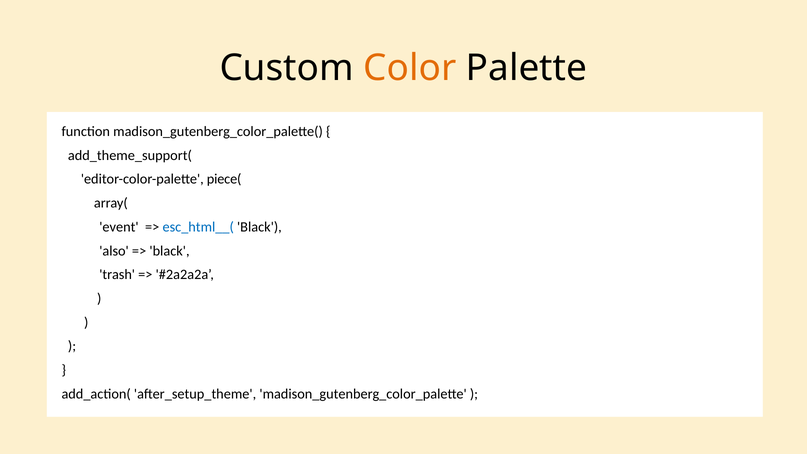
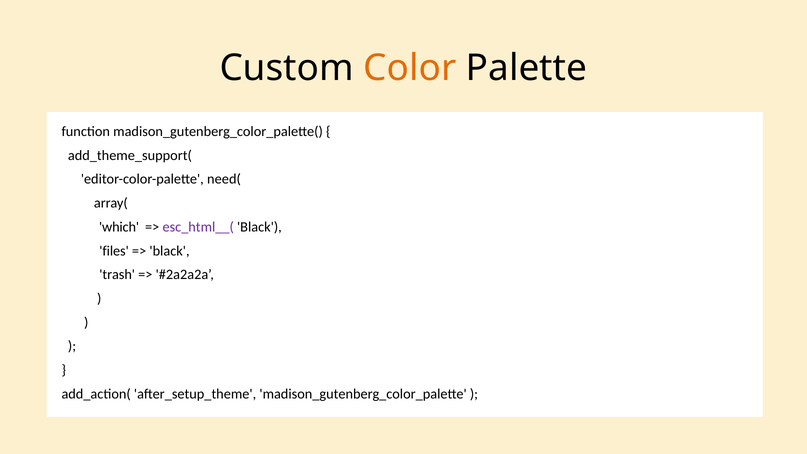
piece(: piece( -> need( (224, 179)
event: event -> which (119, 227)
esc_html__( colour: blue -> purple (198, 227)
also: also -> files (114, 251)
